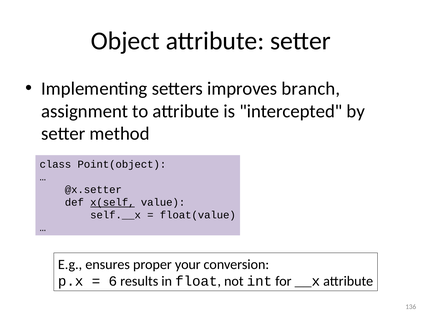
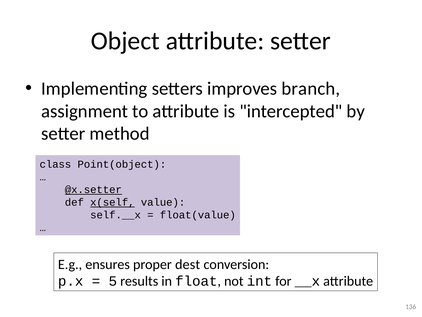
@x.setter underline: none -> present (93, 189)
your: your -> dest (188, 264)
6: 6 -> 5 (113, 281)
